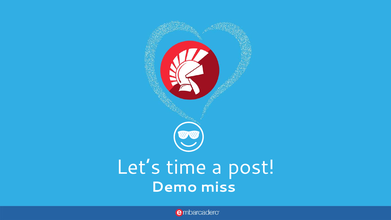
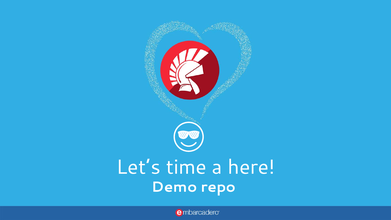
post: post -> here (251, 167)
miss: miss -> repo (218, 187)
